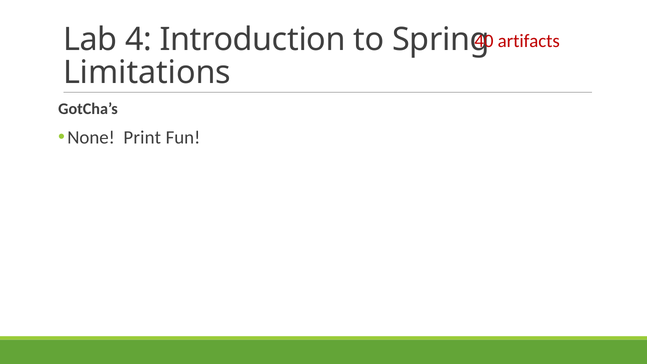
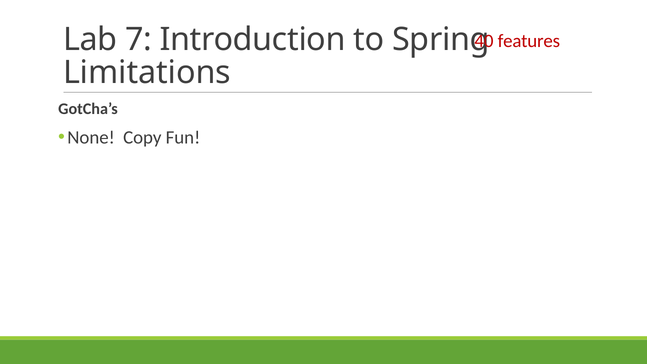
4: 4 -> 7 (139, 39)
artifacts: artifacts -> features (529, 41)
Print: Print -> Copy (142, 137)
